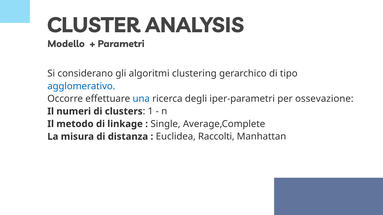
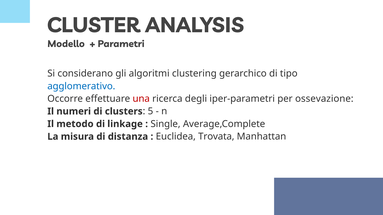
una colour: blue -> red (141, 99)
1: 1 -> 5 (150, 112)
Raccolti: Raccolti -> Trovata (216, 137)
